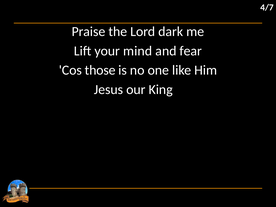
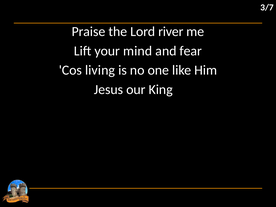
4/7: 4/7 -> 3/7 (267, 8)
dark: dark -> river (171, 32)
those: those -> living (100, 70)
